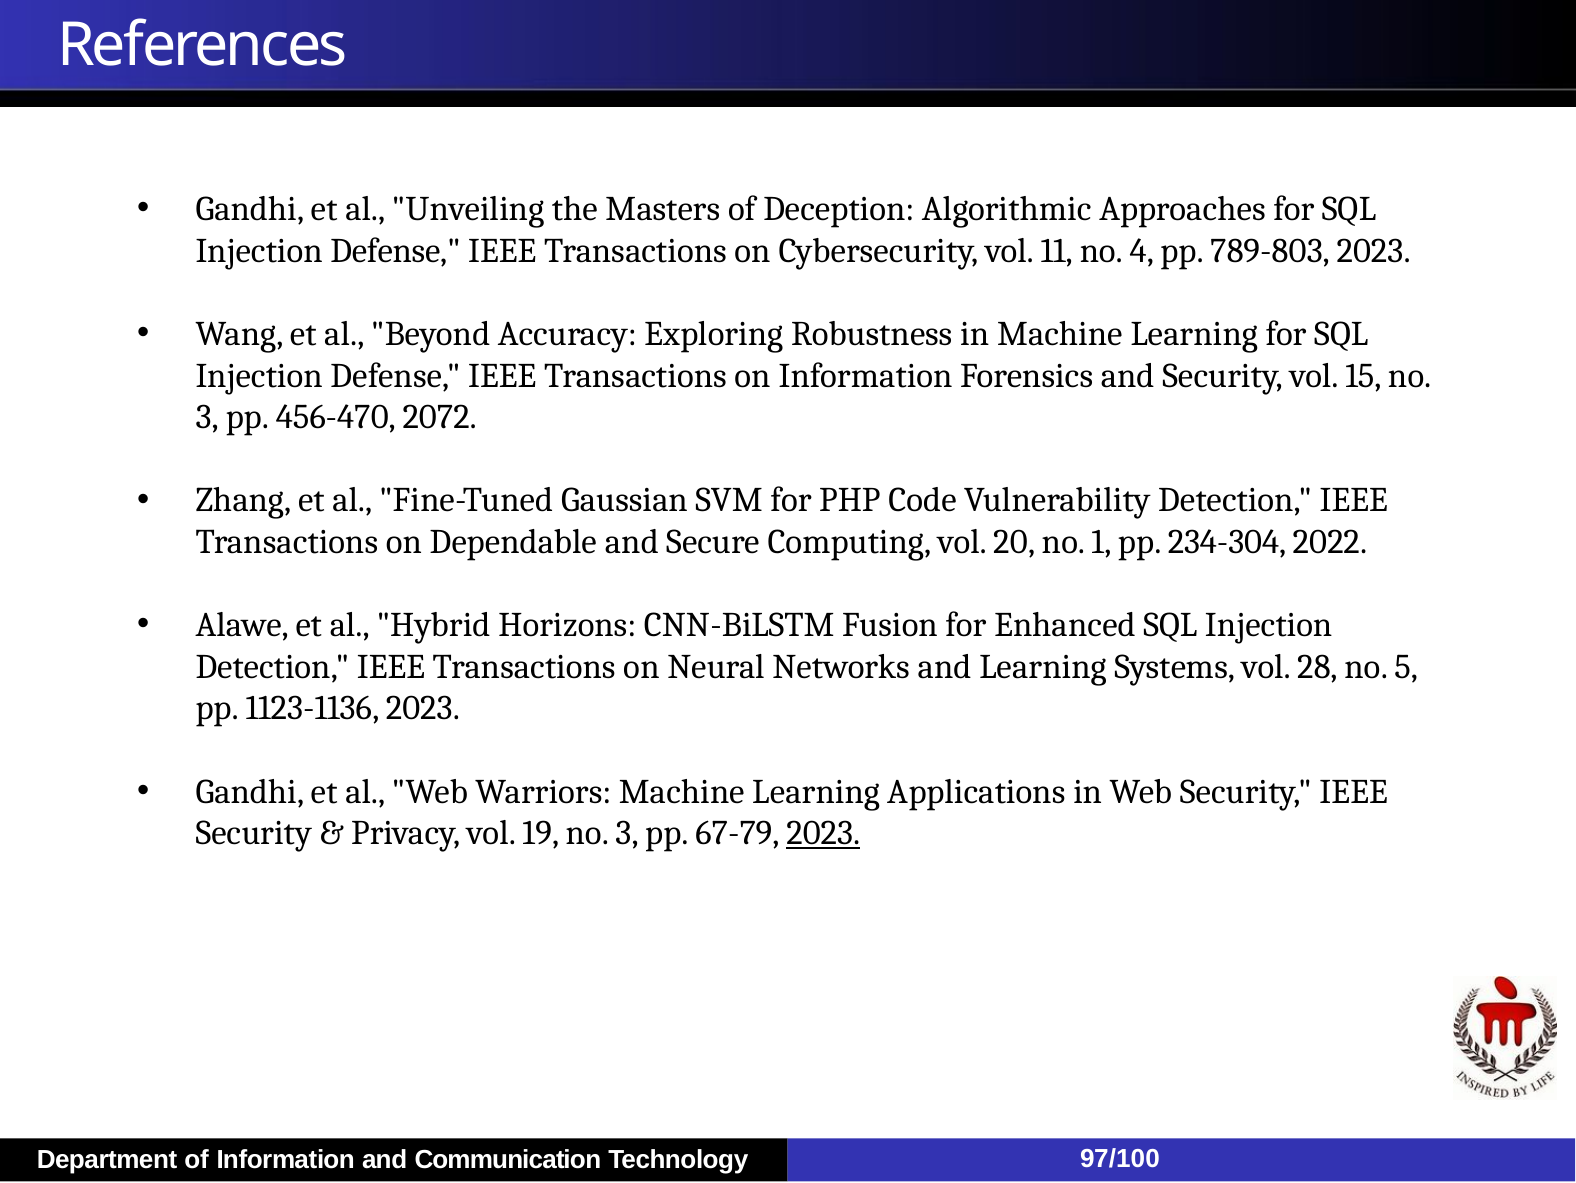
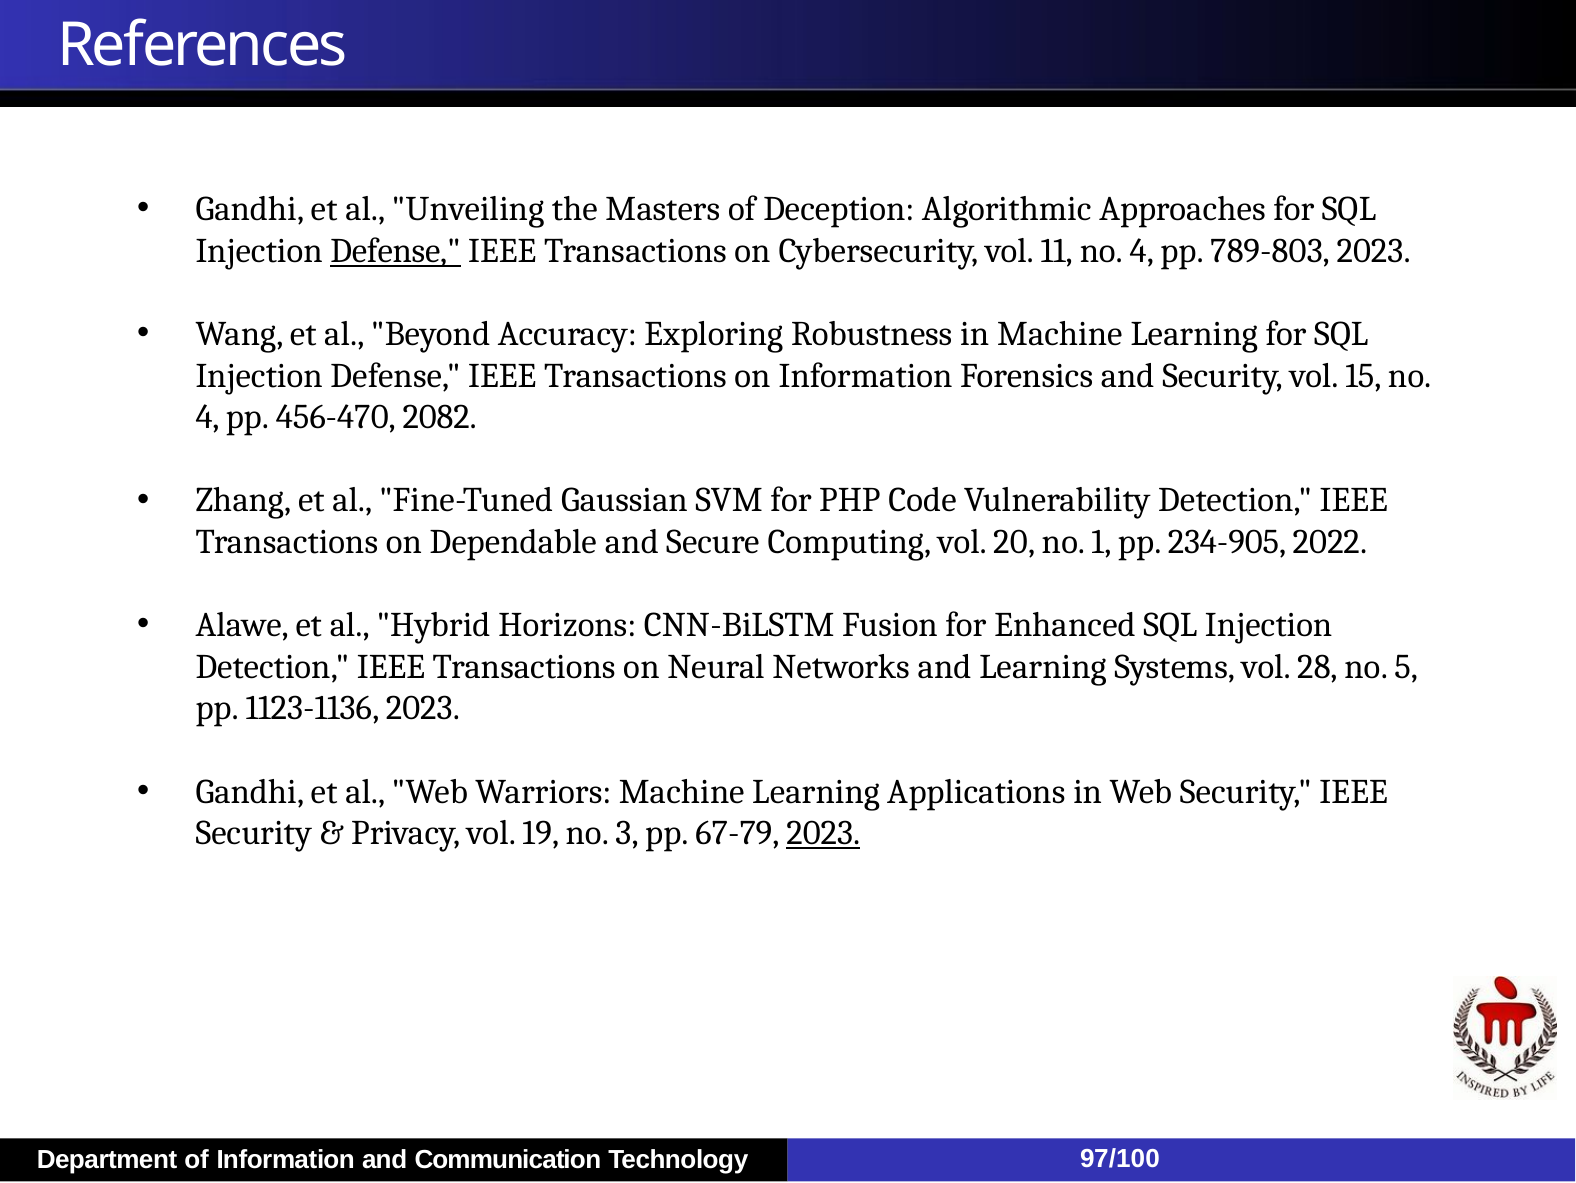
Defense underline: none -> present (396, 251)
3: 3 -> 4 (207, 417)
2072: 2072 -> 2082 (440, 417)
234-304: 234-304 -> 234-905 (1227, 542)
